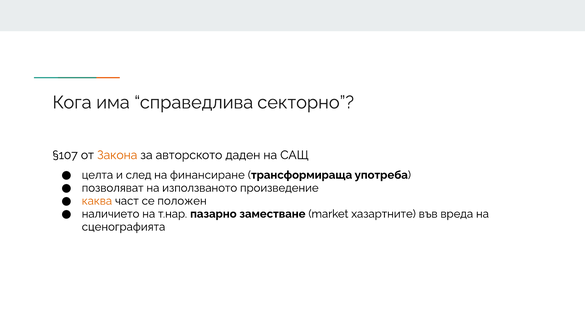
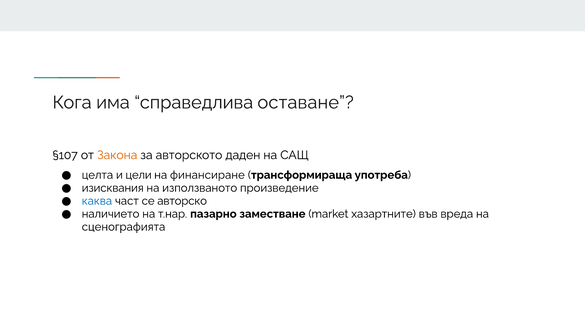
секторно: секторно -> оставане (306, 102)
след: след -> цели (139, 175)
позволяват: позволяват -> изисквания (113, 188)
каква colour: orange -> blue (97, 201)
положен: положен -> авторско (182, 201)
